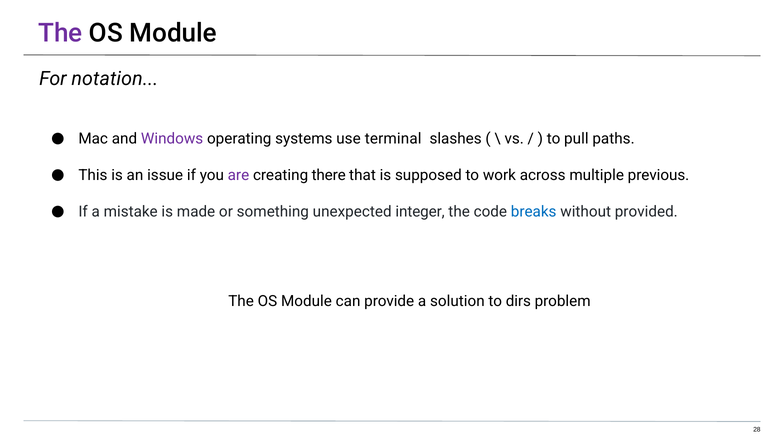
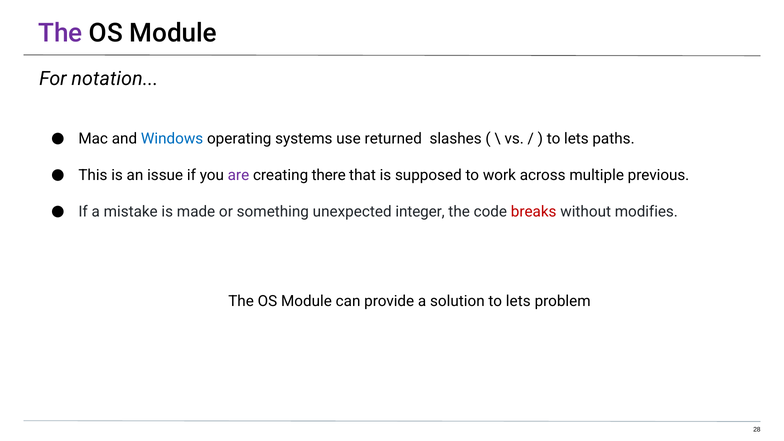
Windows colour: purple -> blue (172, 139)
terminal: terminal -> returned (393, 139)
pull: pull -> lets (576, 139)
breaks colour: blue -> red (534, 212)
provided: provided -> modifies (646, 212)
solution to dirs: dirs -> lets (518, 301)
